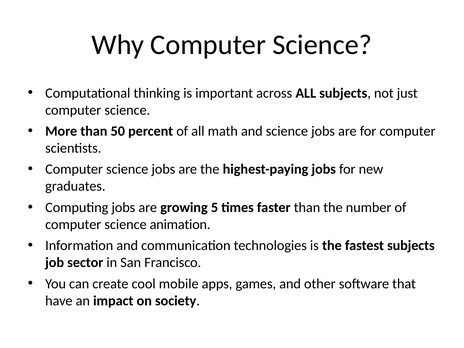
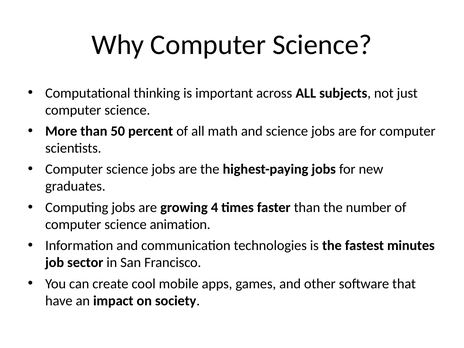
5: 5 -> 4 (215, 207)
fastest subjects: subjects -> minutes (411, 246)
